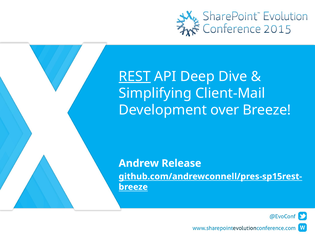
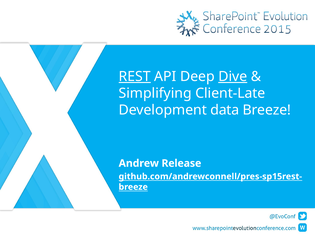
Dive underline: none -> present (233, 77)
Client-Mail: Client-Mail -> Client-Late (230, 93)
over: over -> data (225, 110)
